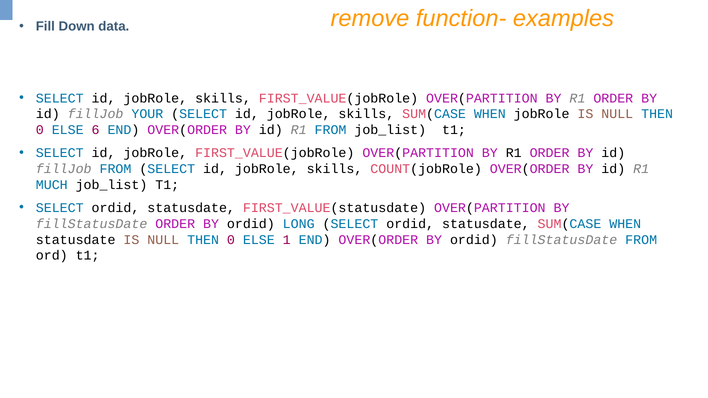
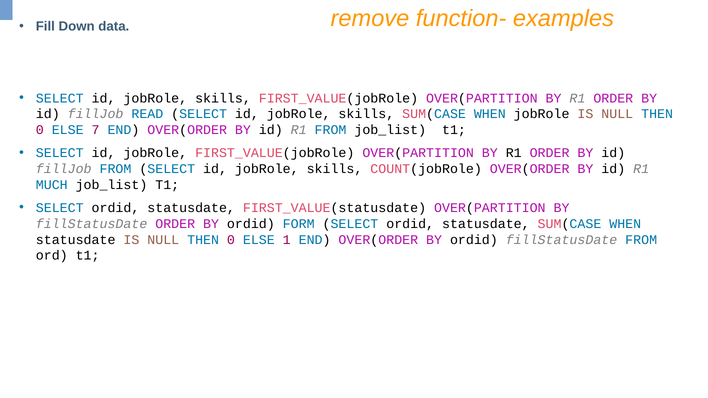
YOUR: YOUR -> READ (147, 114)
6: 6 -> 7 (96, 130)
LONG: LONG -> FORM (299, 224)
